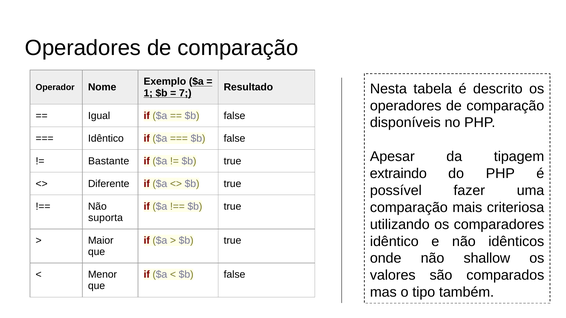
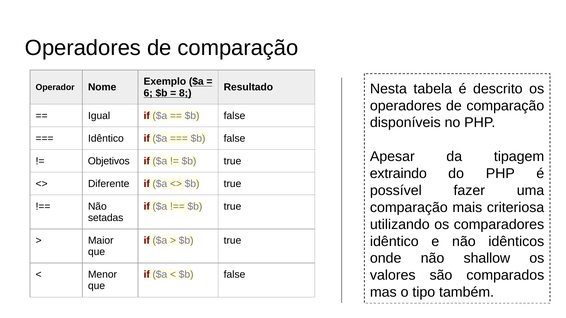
1: 1 -> 6 (148, 93)
7: 7 -> 8 (185, 93)
Bastante: Bastante -> Objetivos (109, 161)
suporta: suporta -> setadas (106, 218)
